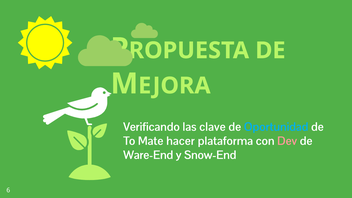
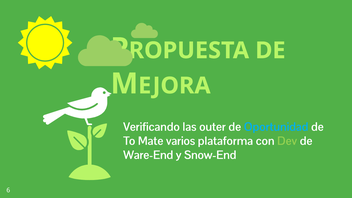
clave: clave -> outer (212, 127)
hacer: hacer -> varios (181, 141)
Dev colour: pink -> light green (287, 141)
